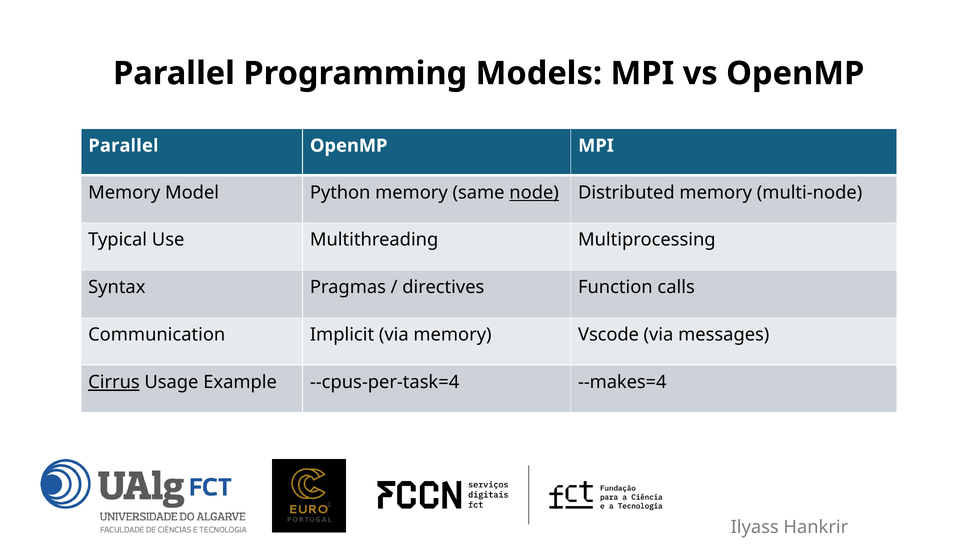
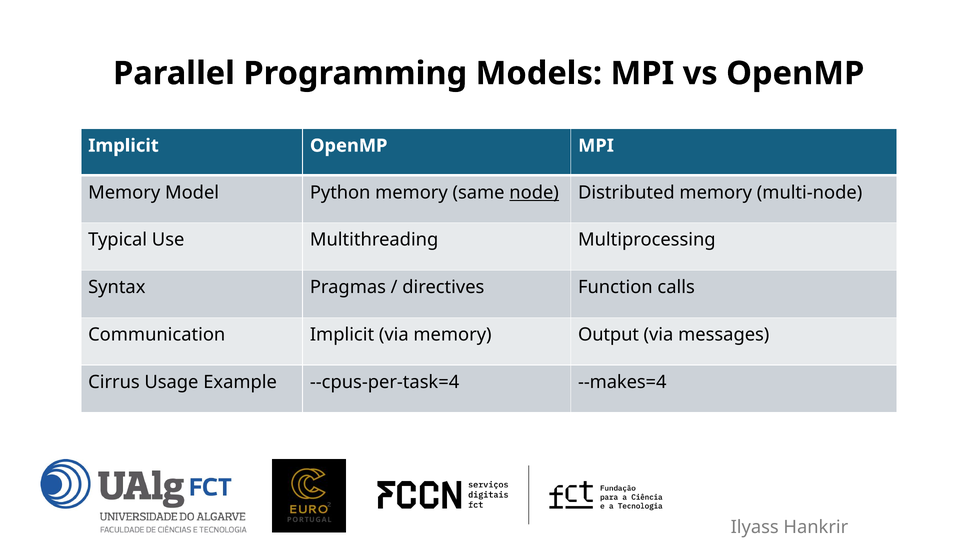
Parallel: Parallel -> Implicit (124, 146)
Vscode: Vscode -> Output (609, 335)
Cirrus underline: present -> none (114, 382)
